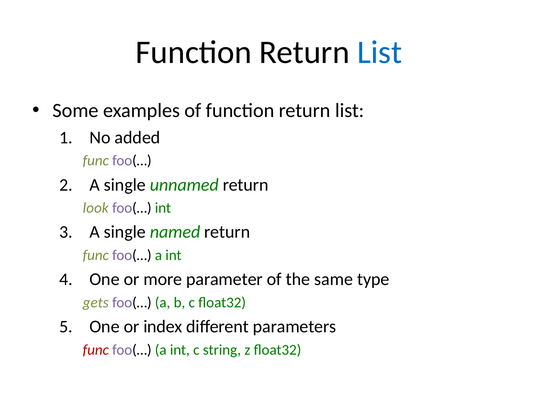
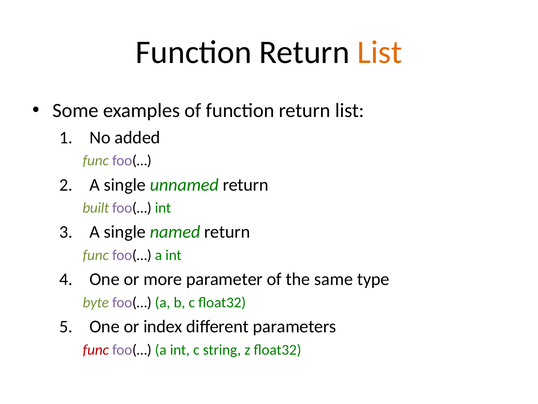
List colour: blue -> orange (380, 52)
look: look -> built (96, 208)
gets: gets -> byte (96, 302)
